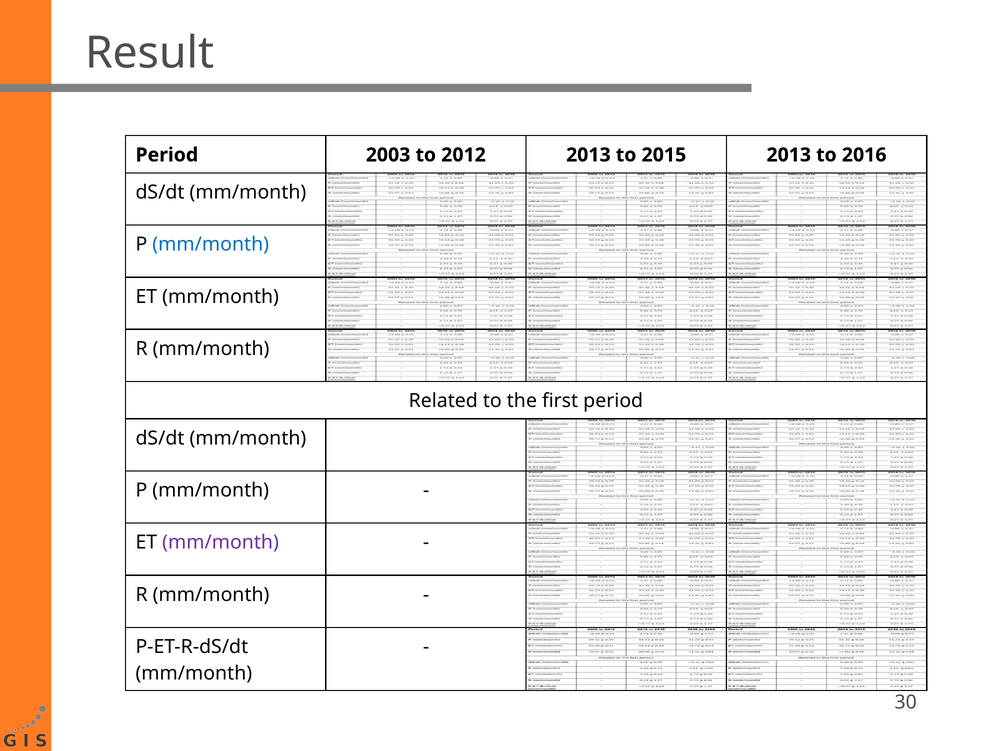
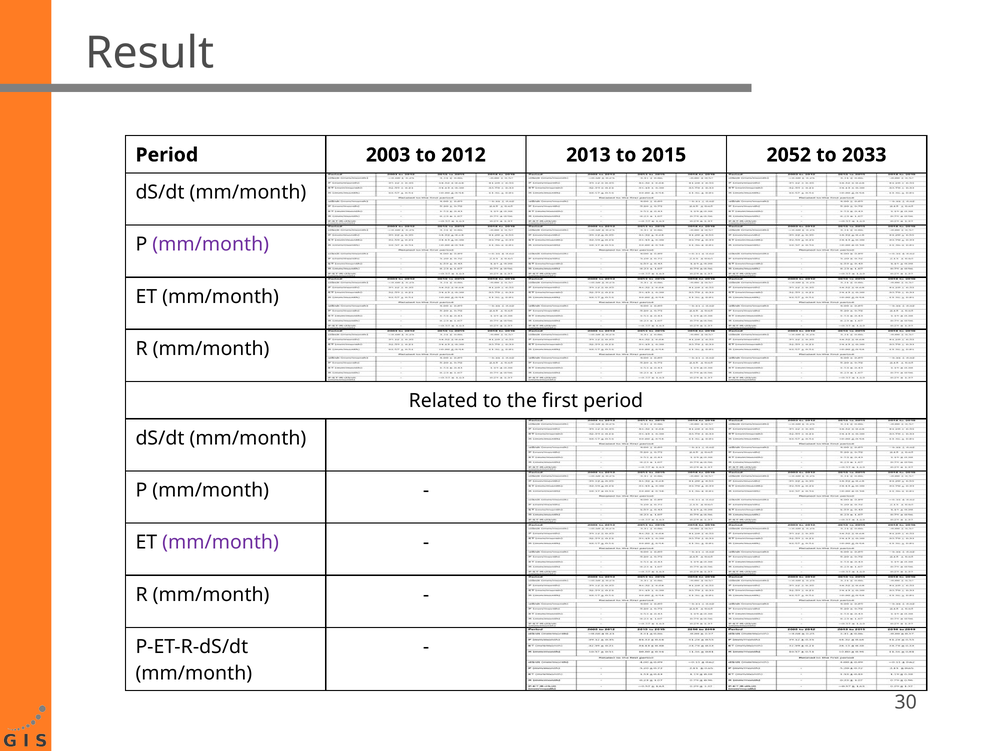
2015 2013: 2013 -> 2052 (789, 155)
2016: 2016 -> 2033 (864, 155)
mm/month colour: blue -> purple (211, 245)
